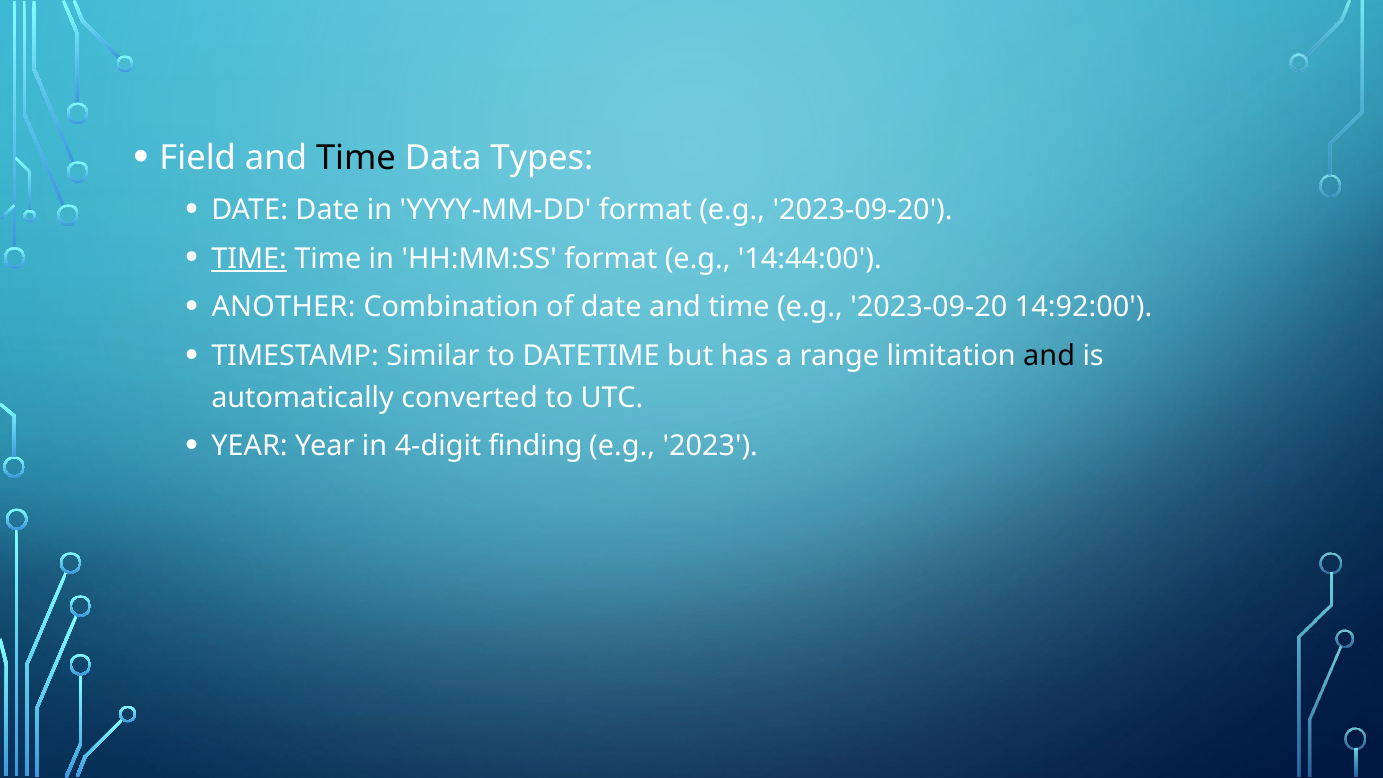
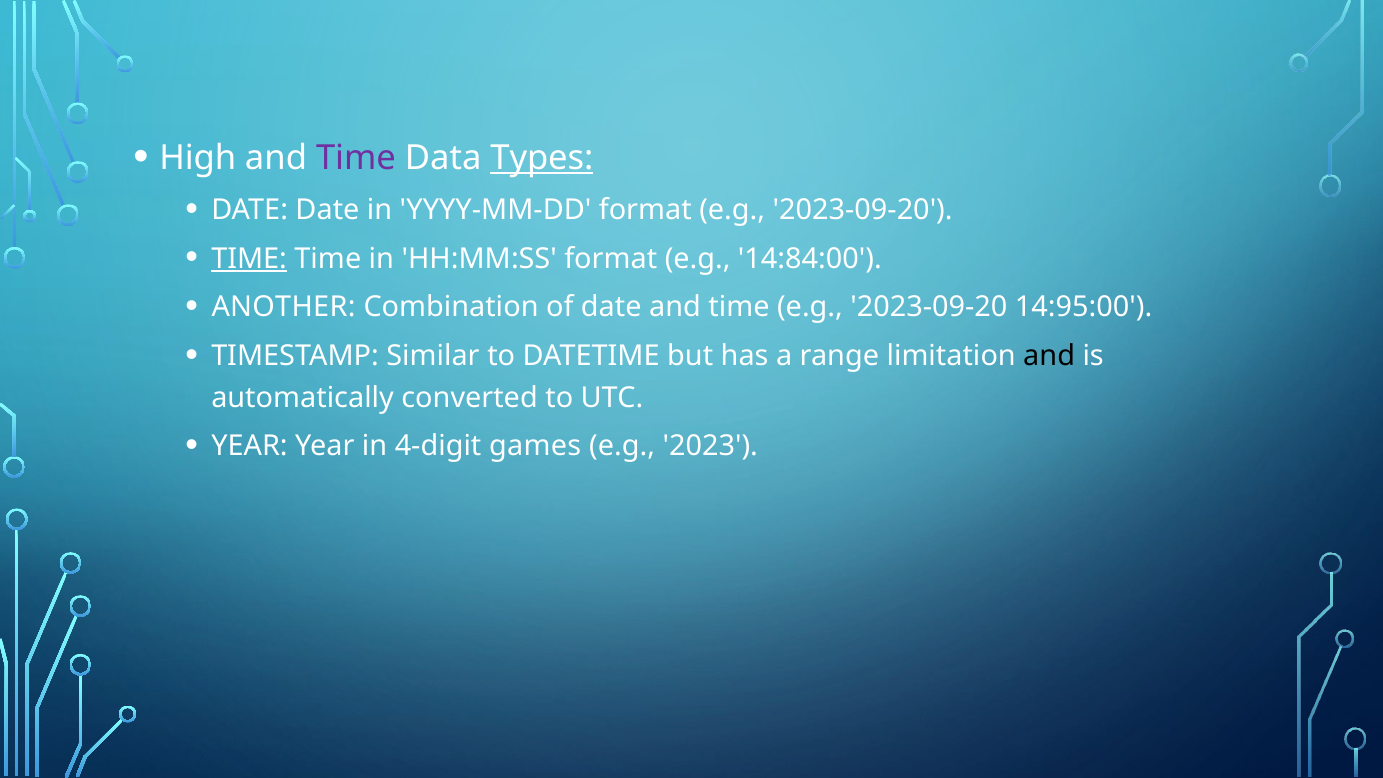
Field: Field -> High (198, 158)
Time colour: black -> purple (356, 158)
Types underline: none -> present (542, 158)
14:44:00: 14:44:00 -> 14:84:00 (810, 259)
14:92:00: 14:92:00 -> 14:95:00 (1084, 307)
finding: finding -> games (535, 446)
